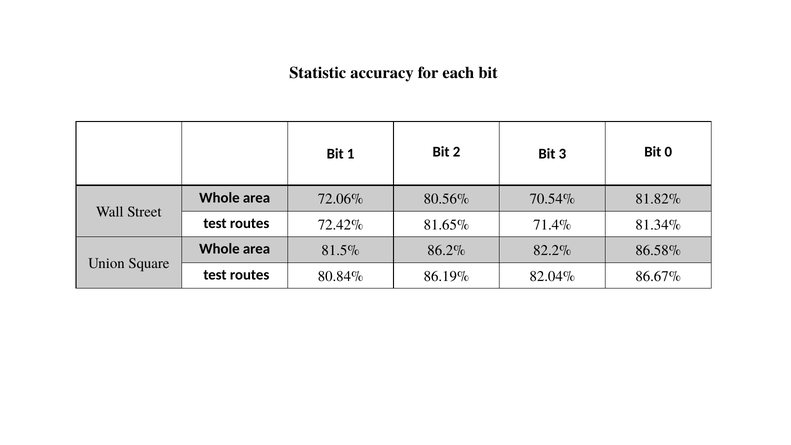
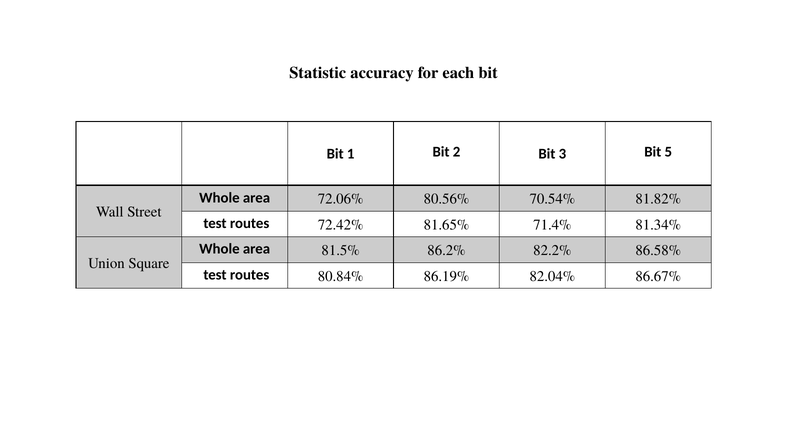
0: 0 -> 5 (668, 152)
